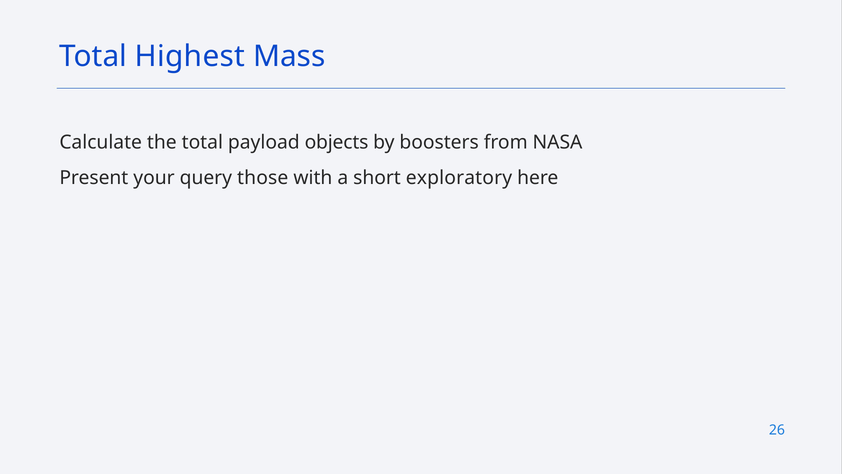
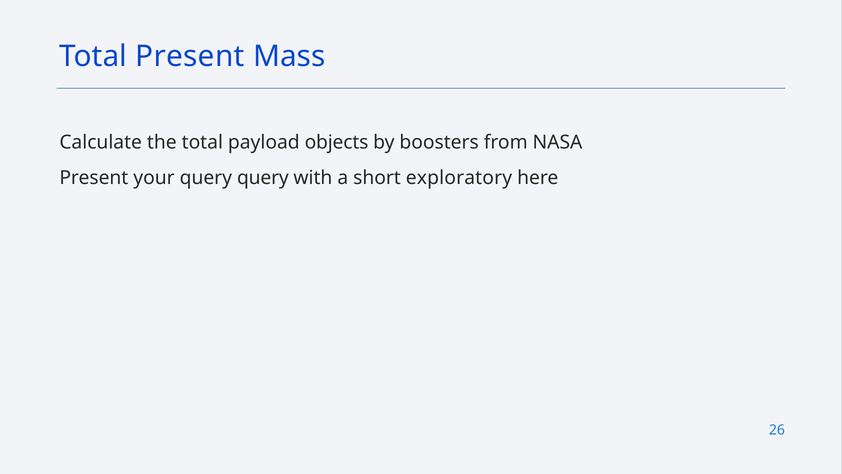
Total Highest: Highest -> Present (190, 56)
query those: those -> query (263, 177)
